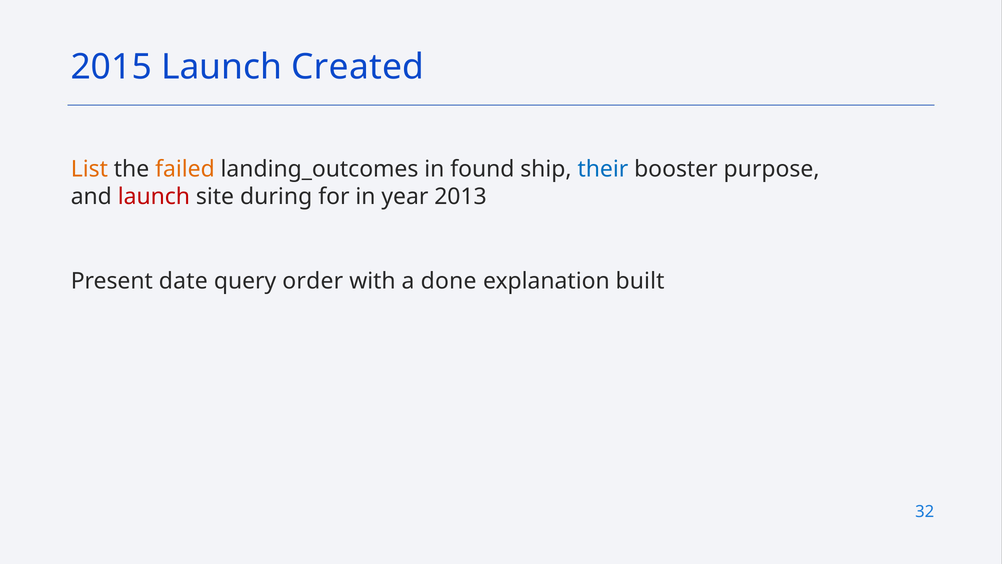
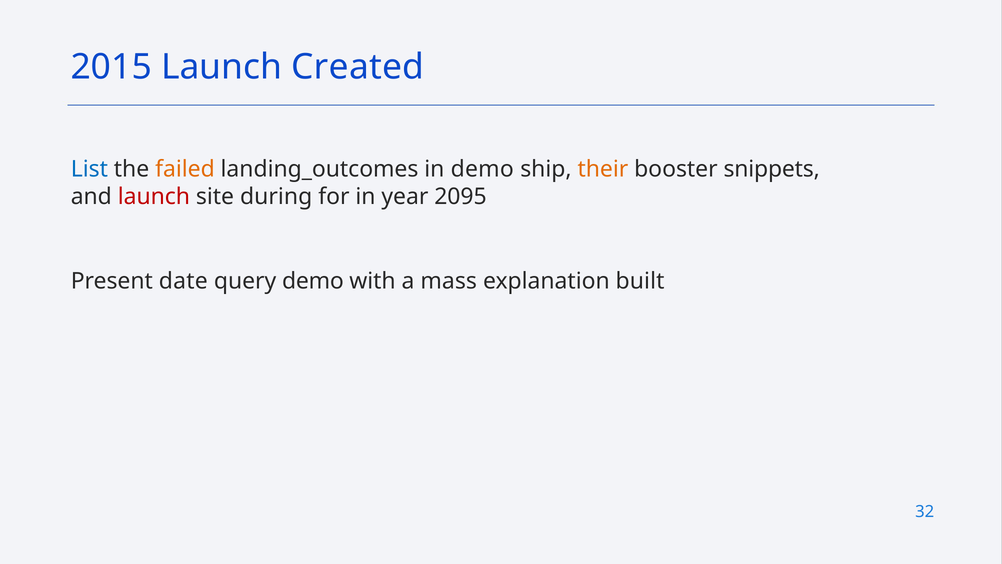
List colour: orange -> blue (89, 169)
in found: found -> demo (482, 169)
their colour: blue -> orange (603, 169)
purpose: purpose -> snippets (772, 169)
2013: 2013 -> 2095 (460, 197)
query order: order -> demo (313, 281)
done: done -> mass (449, 281)
